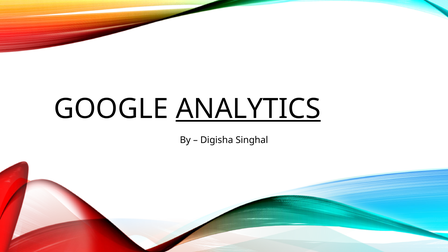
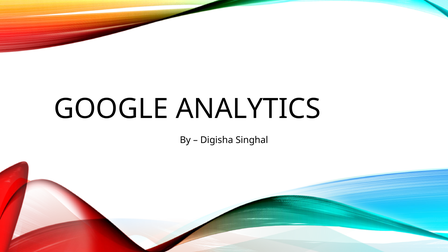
ANALYTICS underline: present -> none (248, 109)
